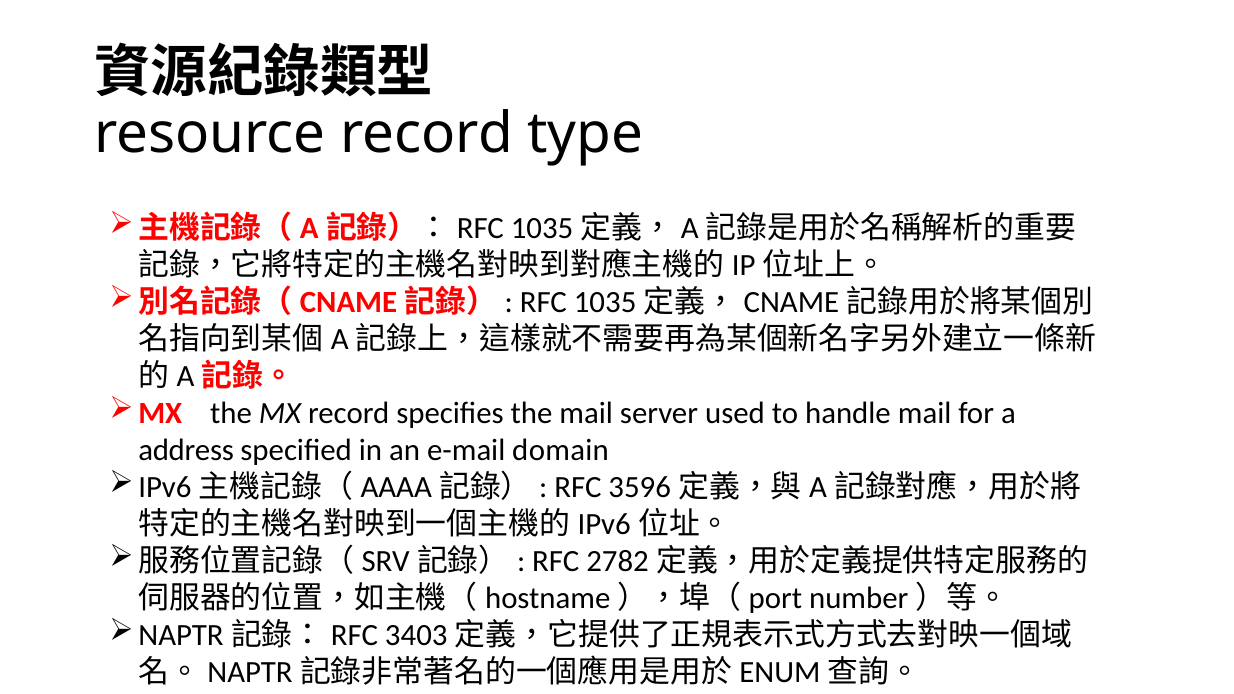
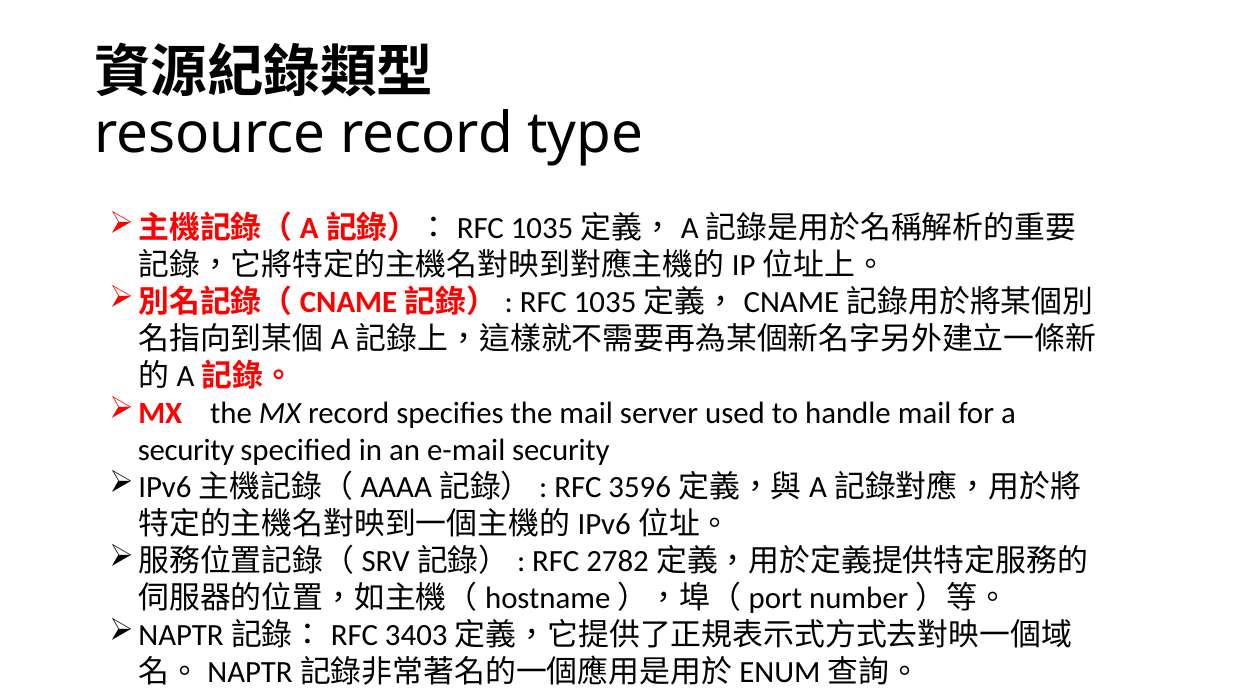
address: address -> security (186, 450)
e-mail domain: domain -> security (561, 450)
